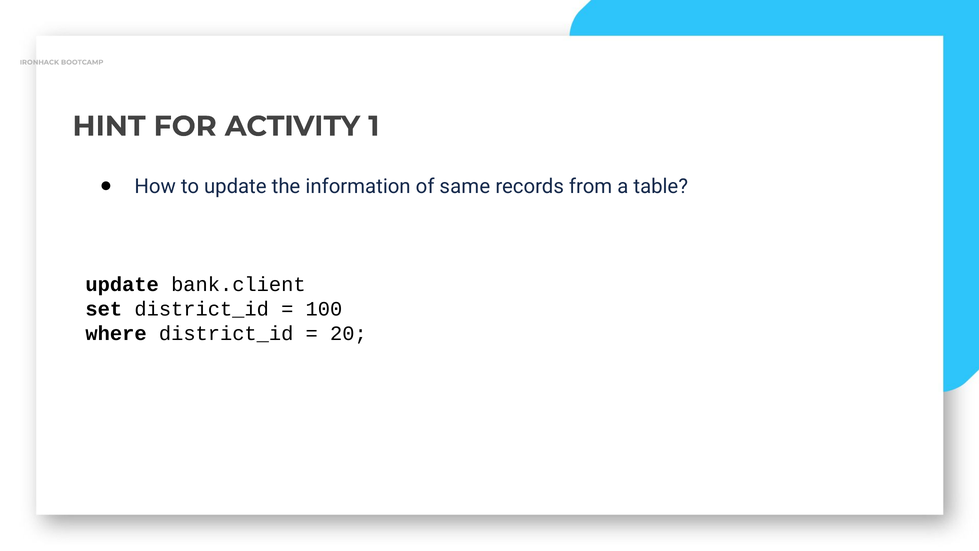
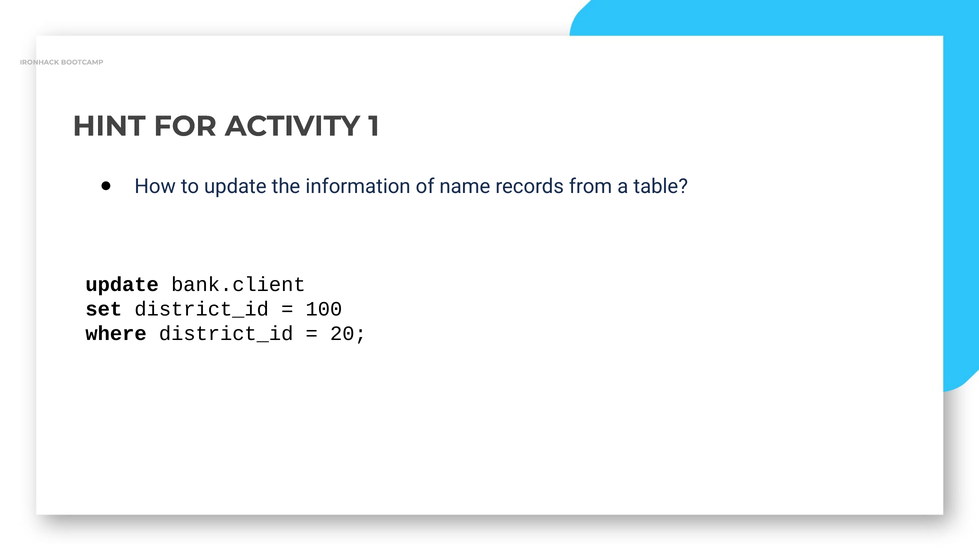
same: same -> name (465, 186)
